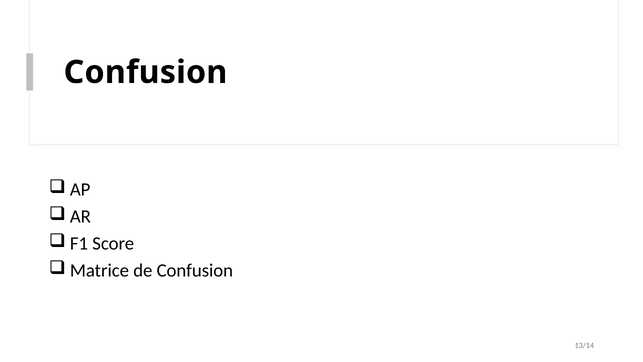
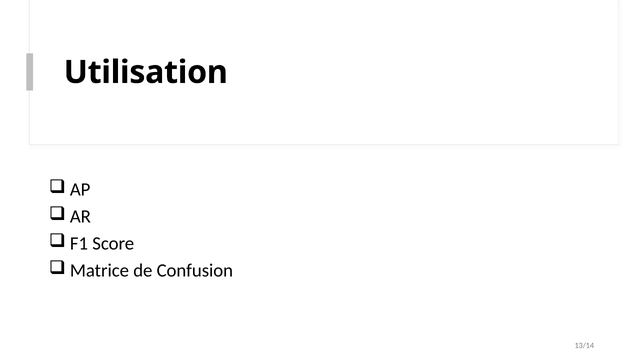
Confusion: Confusion -> Utilisation (146, 72)
